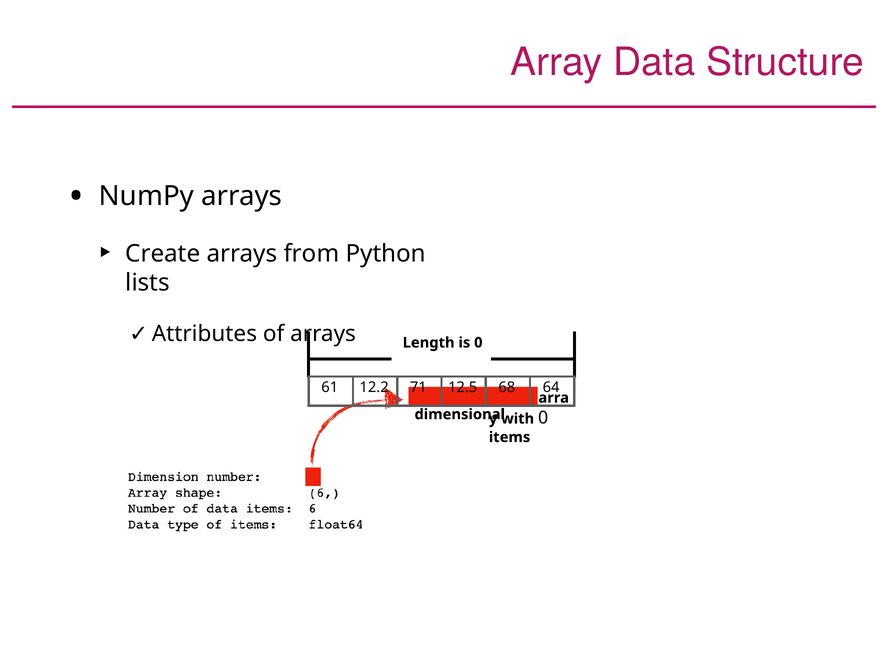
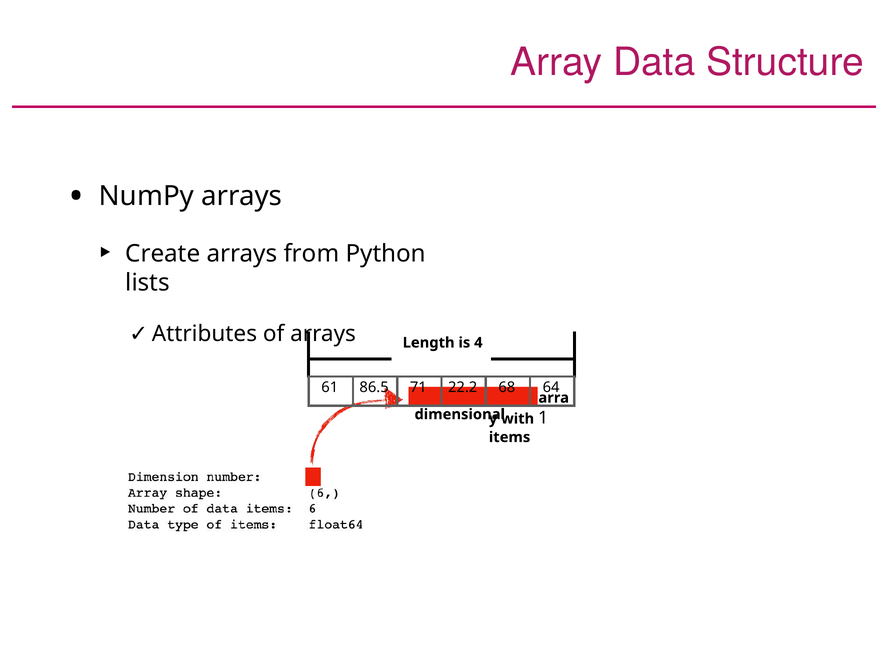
is 0: 0 -> 4 (478, 343)
12.2: 12.2 -> 86.5 (374, 387)
12.5: 12.5 -> 22.2 (463, 387)
with 0: 0 -> 1 (543, 418)
